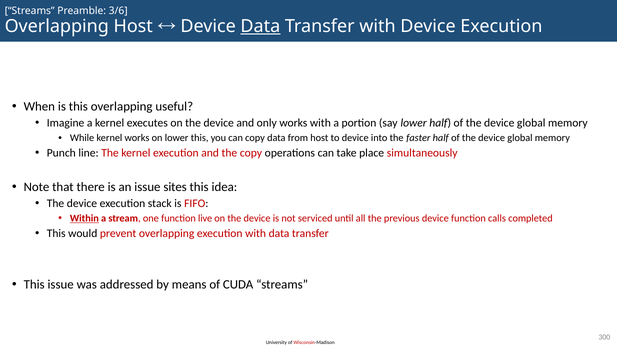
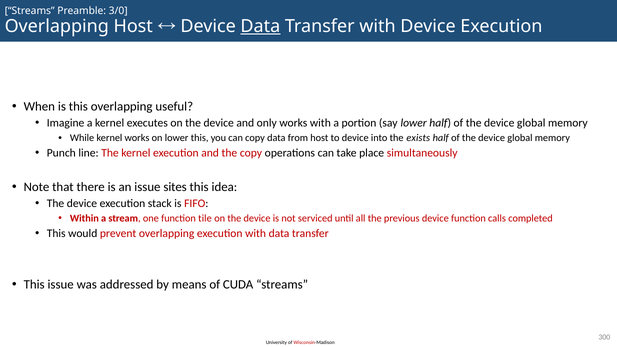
3/6: 3/6 -> 3/0 (118, 11)
faster: faster -> exists (418, 138)
Within underline: present -> none (84, 218)
live: live -> tile (205, 218)
